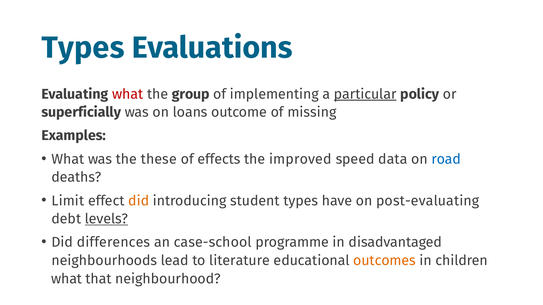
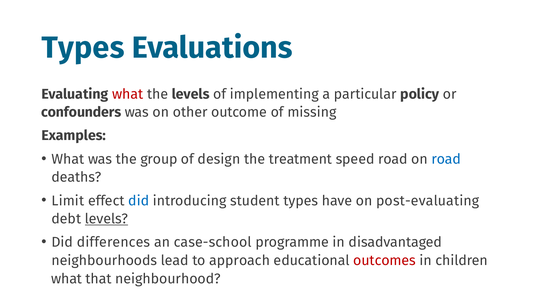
the group: group -> levels (191, 94)
particular underline: present -> none (365, 94)
superficially: superficially -> confounders (81, 112)
loans: loans -> other (190, 112)
these: these -> group (159, 159)
effects: effects -> design (219, 159)
improved: improved -> treatment (301, 159)
speed data: data -> road (393, 159)
did colour: orange -> blue (139, 201)
literature: literature -> approach (240, 261)
outcomes colour: orange -> red (385, 261)
